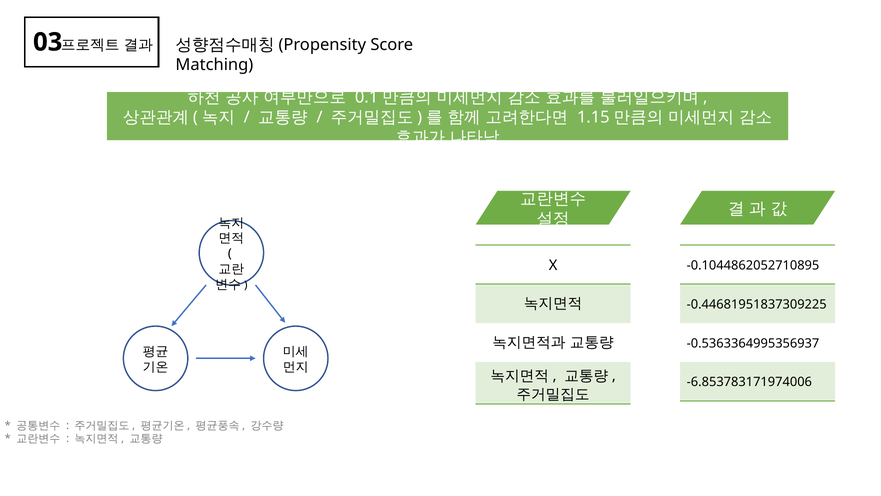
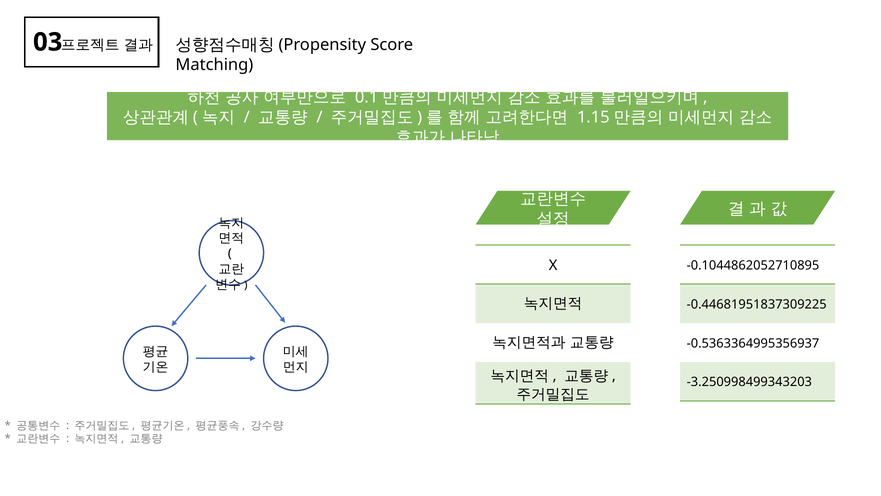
-6.853783171974006: -6.853783171974006 -> -3.250998499343203 (749, 382)
